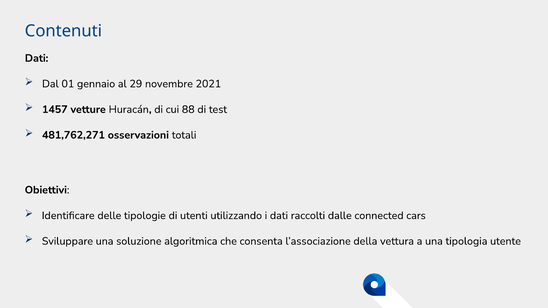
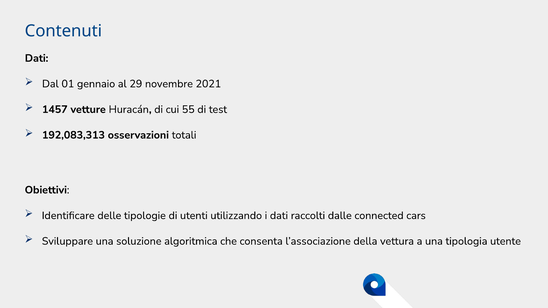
88: 88 -> 55 (188, 109)
481,762,271: 481,762,271 -> 192,083,313 (73, 135)
